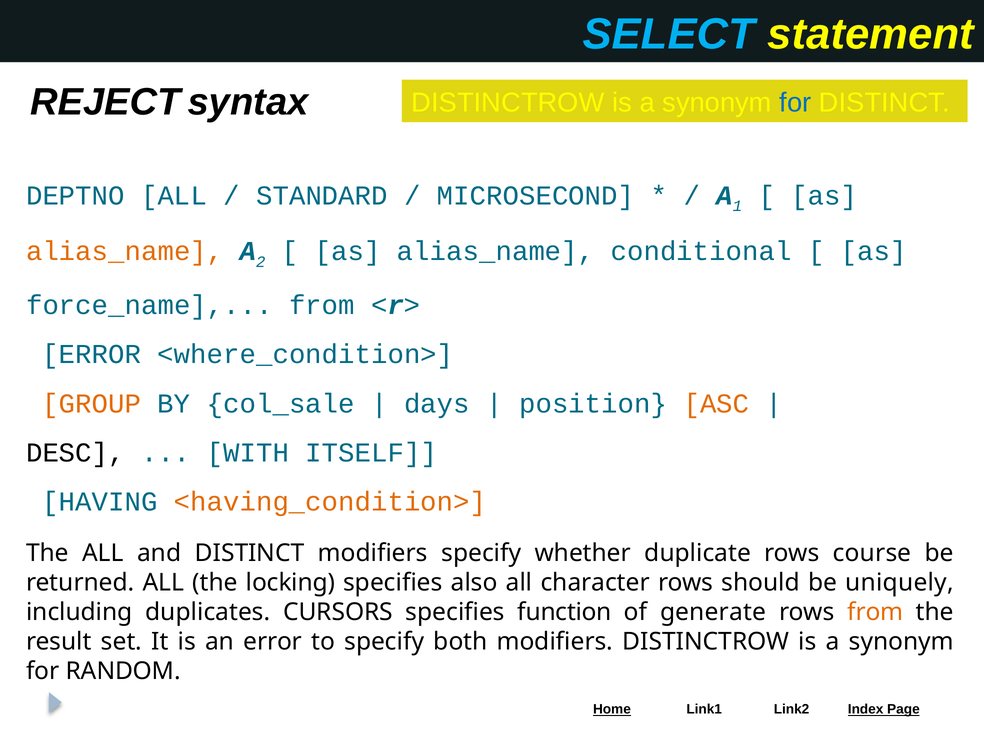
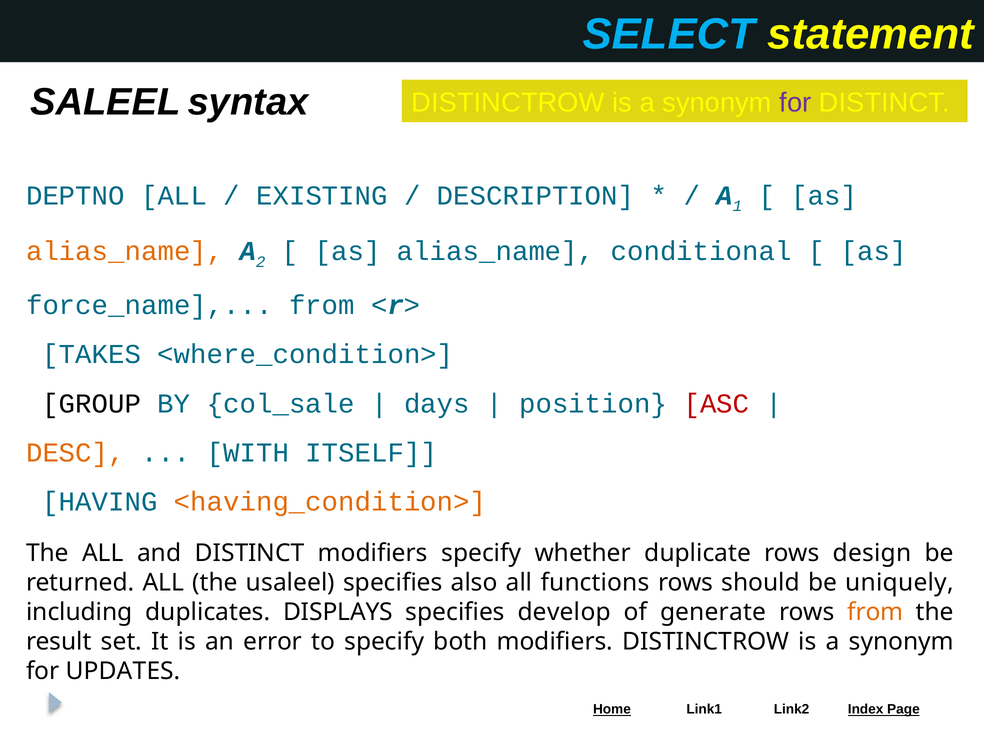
REJECT: REJECT -> SALEEL (105, 102)
for colour: blue -> purple (795, 103)
STANDARD: STANDARD -> EXISTING (322, 196)
MICROSECOND: MICROSECOND -> DESCRIPTION (536, 196)
ERROR: ERROR -> TAKES (92, 354)
GROUP colour: orange -> black (92, 404)
ASC colour: orange -> red (716, 404)
DESC colour: black -> orange (75, 453)
course: course -> design (872, 553)
locking: locking -> usaleel (290, 583)
character: character -> functions (595, 583)
CURSORS: CURSORS -> DISPLAYS (338, 612)
function: function -> develop (564, 612)
RANDOM: RANDOM -> UPDATES (123, 671)
